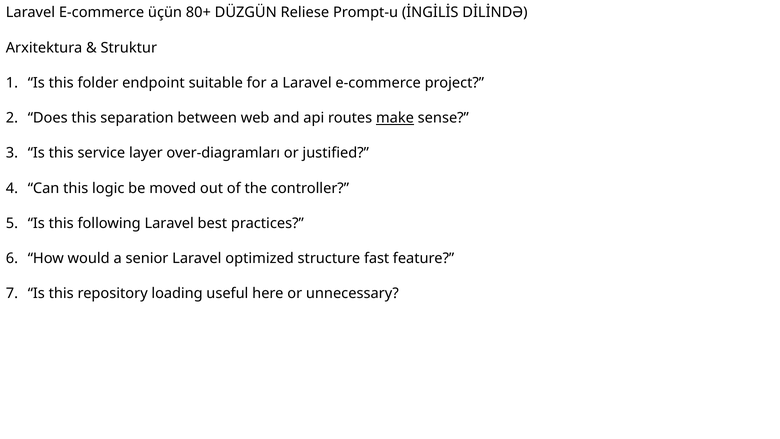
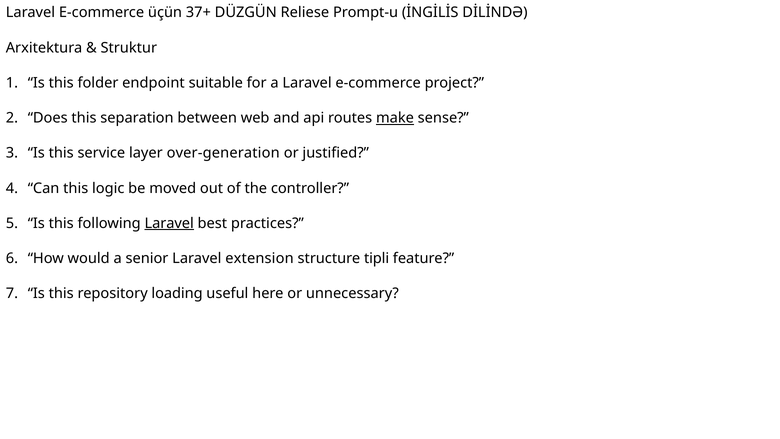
80+: 80+ -> 37+ (198, 13)
over-diagramları: over-diagramları -> over-generation (223, 153)
Laravel underline: none -> present (169, 223)
optimized: optimized -> extension (260, 258)
fast: fast -> tipli (377, 258)
